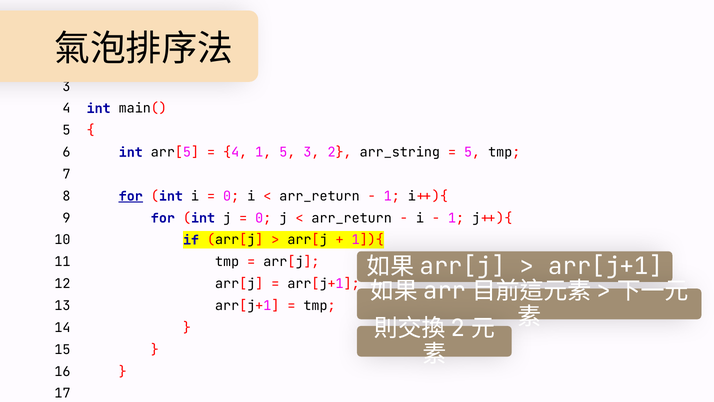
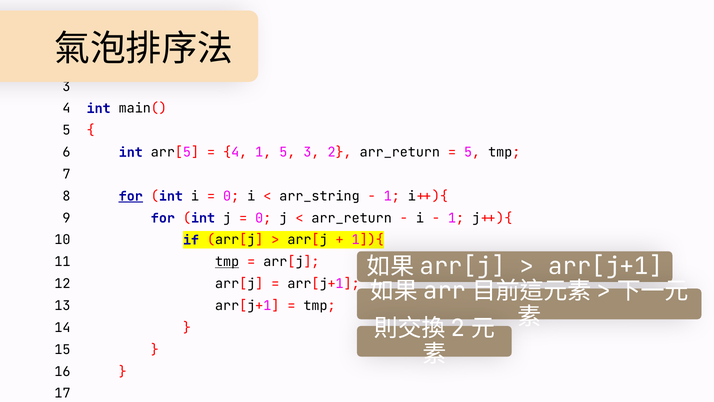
2 arr_string: arr_string -> arr_return (400, 152)
arr_return: arr_return -> arr_string (320, 196)
tmp underline: none -> present (227, 262)
